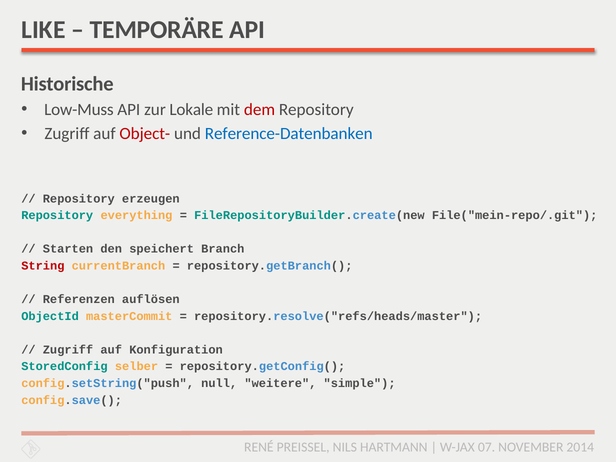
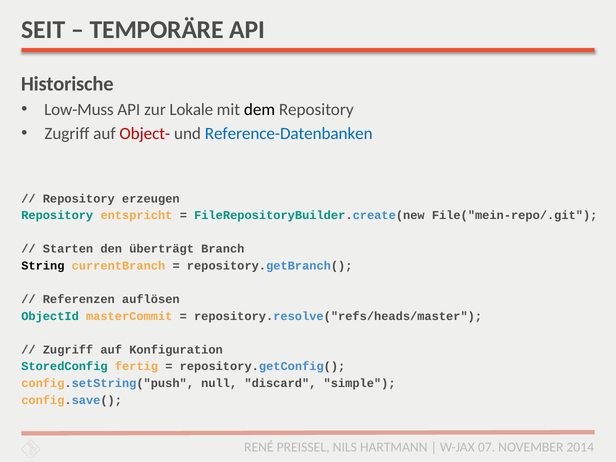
LIKE: LIKE -> SEIT (43, 30)
dem colour: red -> black (260, 110)
everything: everything -> entspricht (136, 215)
speichert: speichert -> überträgt (162, 249)
String colour: red -> black (43, 266)
selber: selber -> fertig (136, 367)
weitere: weitere -> discard (280, 383)
